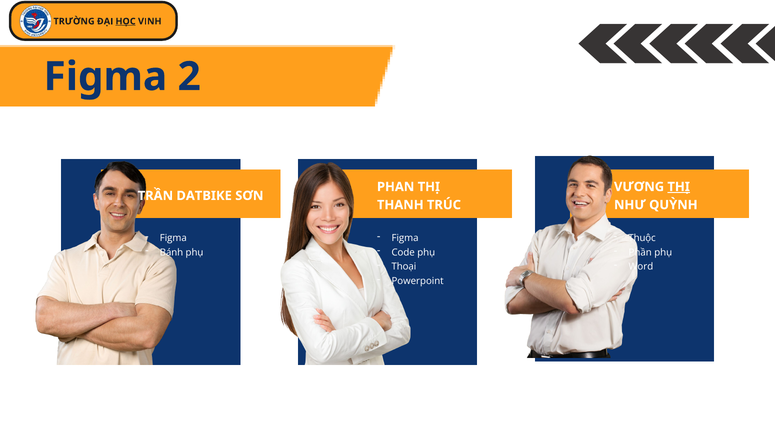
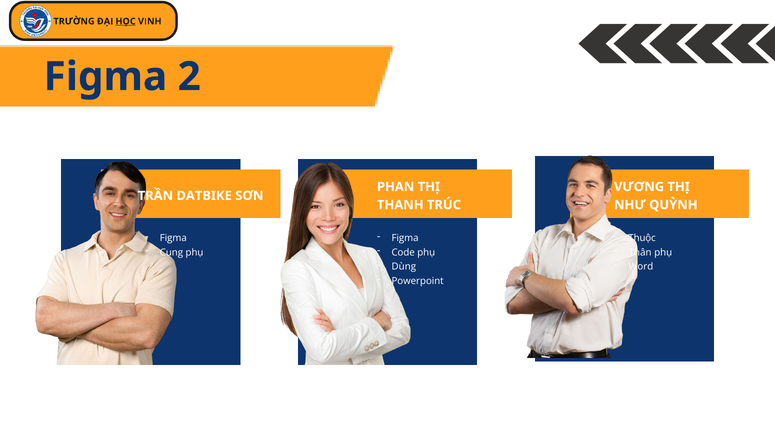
THỊ underline: present -> none (679, 187)
Bánh: Bánh -> Cung (171, 252)
Phần: Phần -> Thân (640, 252)
Thoại: Thoại -> Dùng (404, 267)
